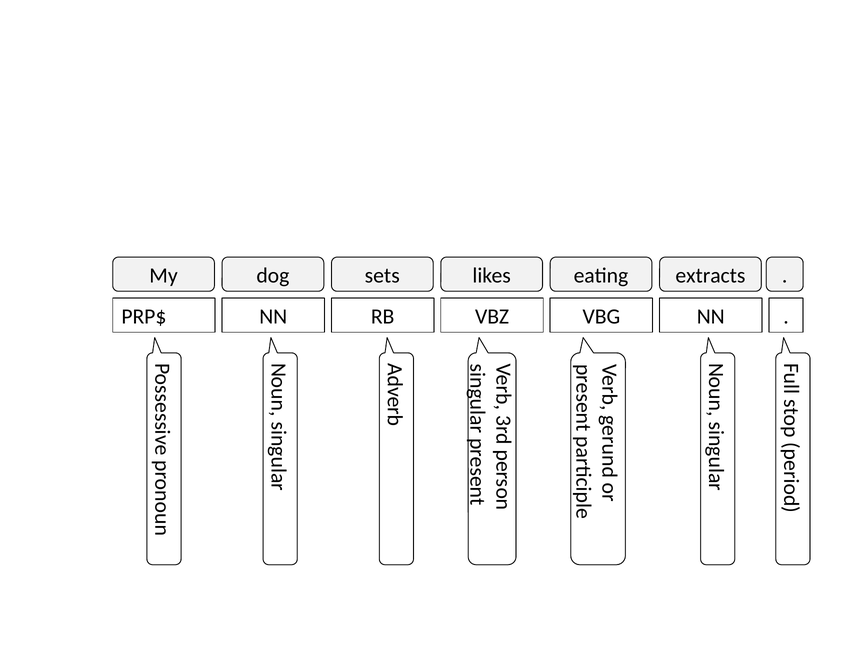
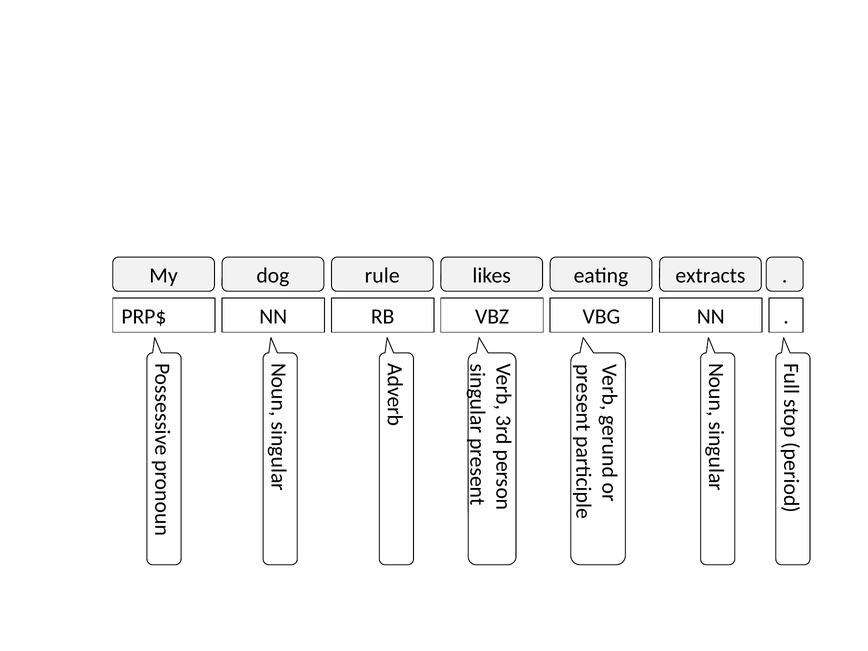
sets: sets -> rule (382, 276)
